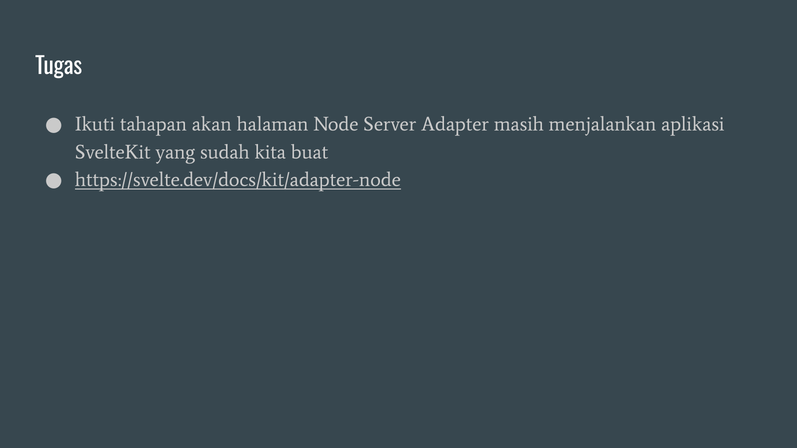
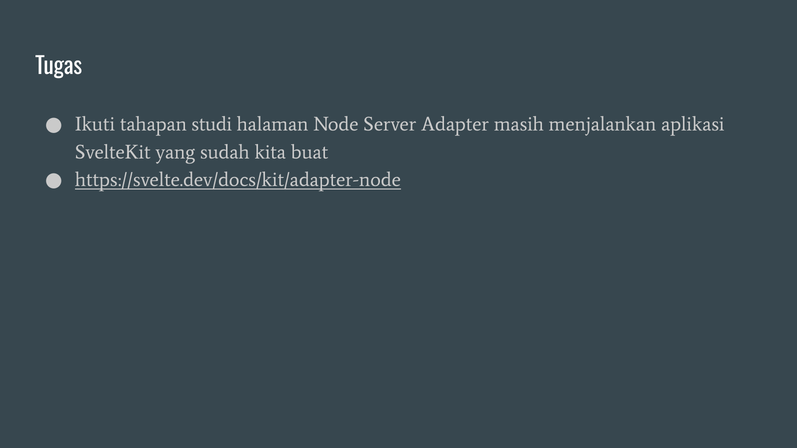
akan: akan -> studi (212, 124)
